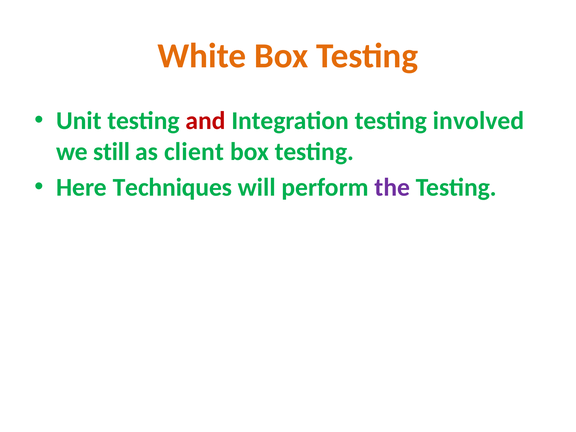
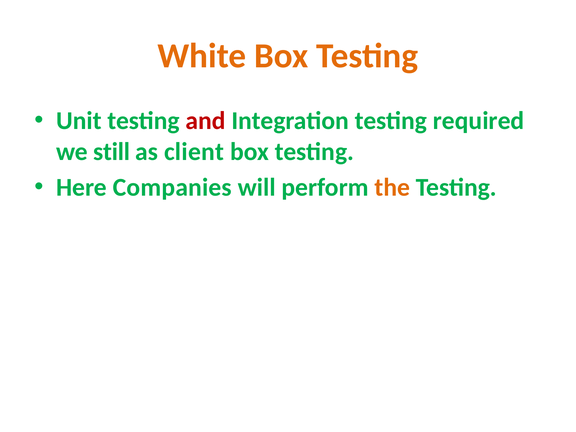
involved: involved -> required (479, 121)
Techniques: Techniques -> Companies (172, 187)
the colour: purple -> orange (392, 187)
